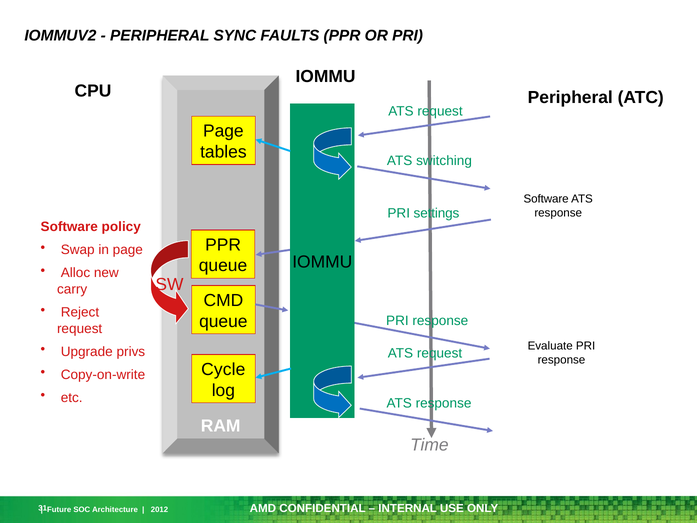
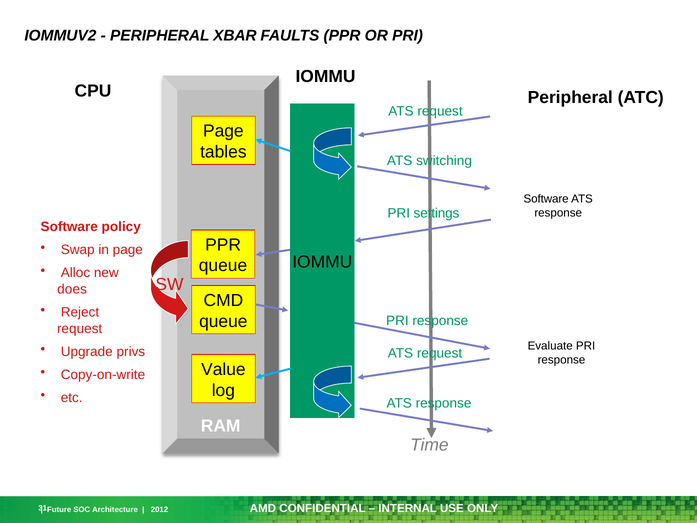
SYNC: SYNC -> XBAR (235, 35)
carry: carry -> does (72, 289)
Cycle: Cycle -> Value (223, 369)
